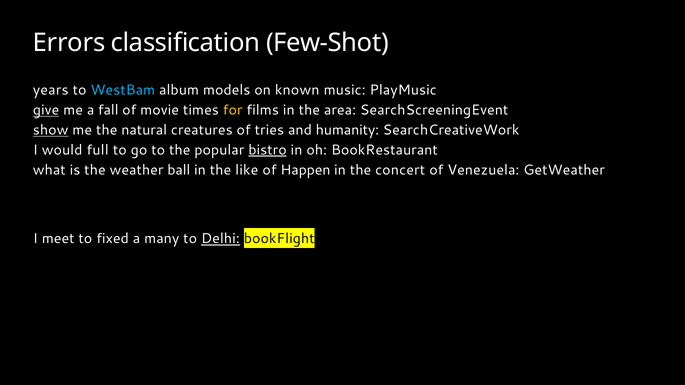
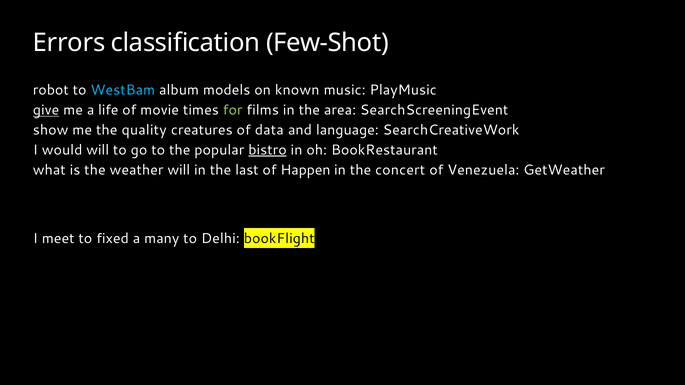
years: years -> robot (51, 90)
fall: fall -> life (108, 110)
for colour: yellow -> light green (233, 110)
show underline: present -> none (51, 130)
natural: natural -> quality (144, 130)
tries: tries -> data (269, 130)
humanity: humanity -> language (347, 130)
would full: full -> will (98, 150)
weather ball: ball -> will (179, 170)
like: like -> last (247, 170)
Delhi underline: present -> none (220, 239)
